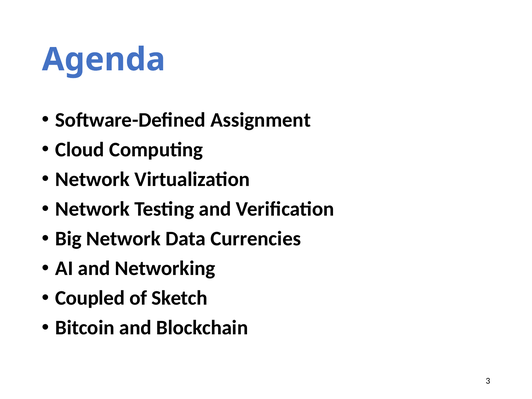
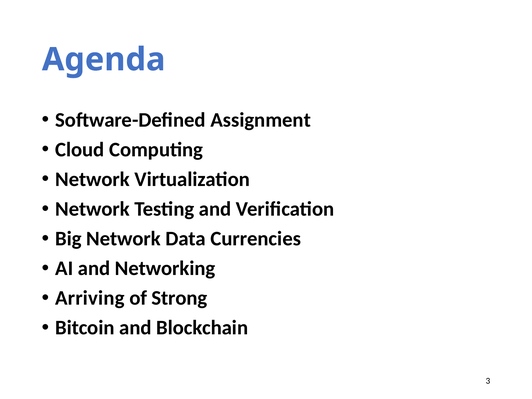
Coupled: Coupled -> Arriving (90, 298)
Sketch: Sketch -> Strong (179, 298)
